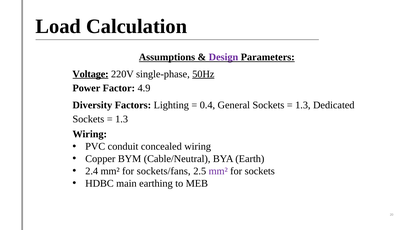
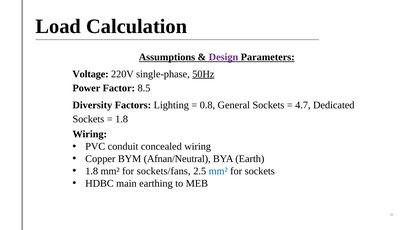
Voltage underline: present -> none (91, 74)
4.9: 4.9 -> 8.5 (144, 88)
0.4: 0.4 -> 0.8 (207, 105)
1.3: 1.3 -> 4.7 (303, 105)
1.3: 1.3 -> 1.8 (122, 119)
Cable/Neutral: Cable/Neutral -> Afnan/Neutral (177, 159)
2.4: 2.4 -> 1.8 (92, 171)
mm² colour: purple -> blue (218, 171)
